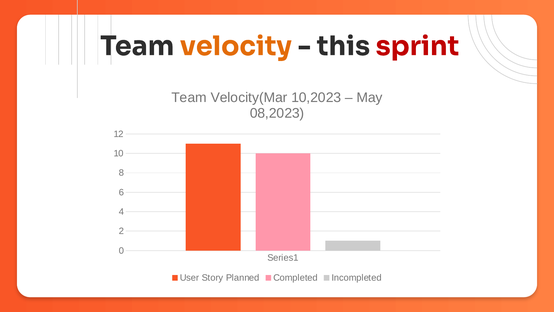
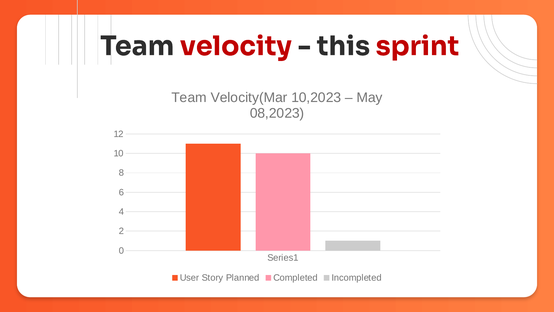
velocity colour: orange -> red (236, 46)
